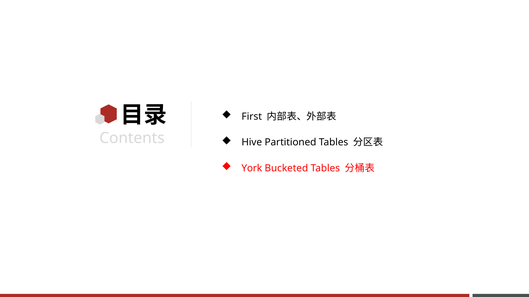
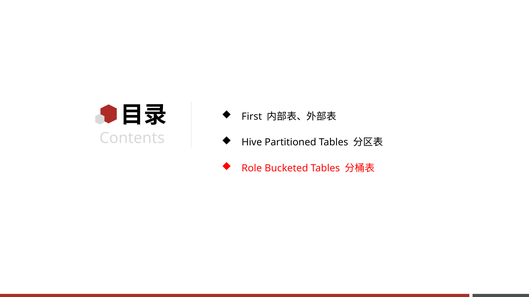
York: York -> Role (252, 168)
